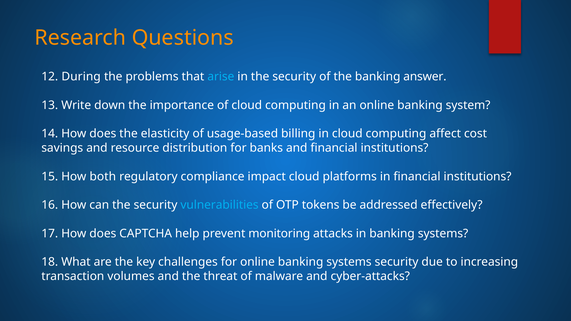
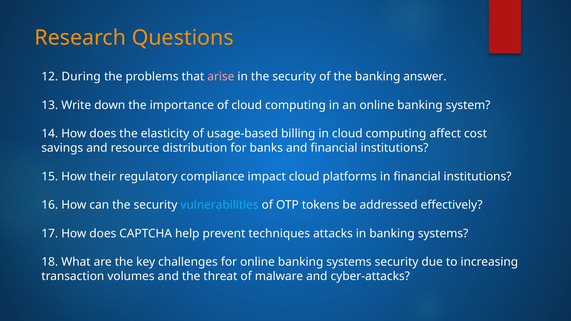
arise colour: light blue -> pink (221, 77)
both: both -> their (103, 177)
monitoring: monitoring -> techniques (279, 234)
